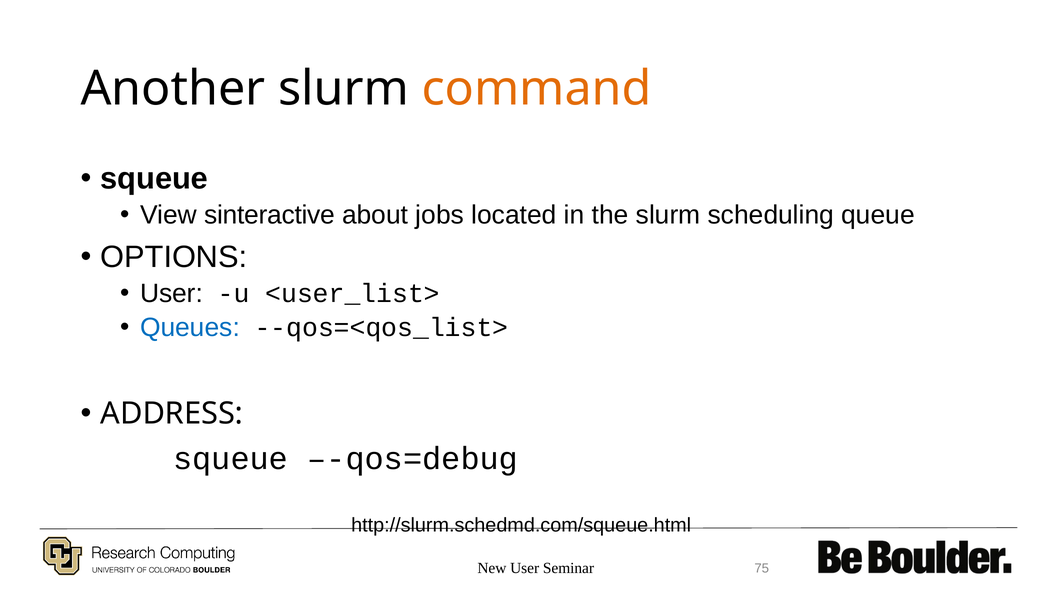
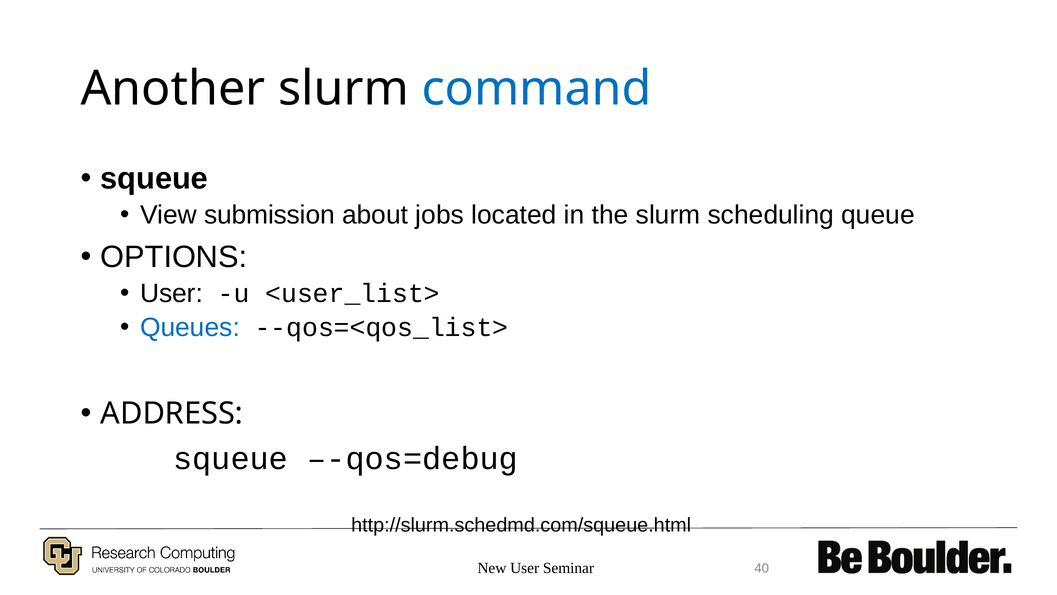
command colour: orange -> blue (537, 89)
sinteractive: sinteractive -> submission (269, 215)
75: 75 -> 40 (762, 568)
